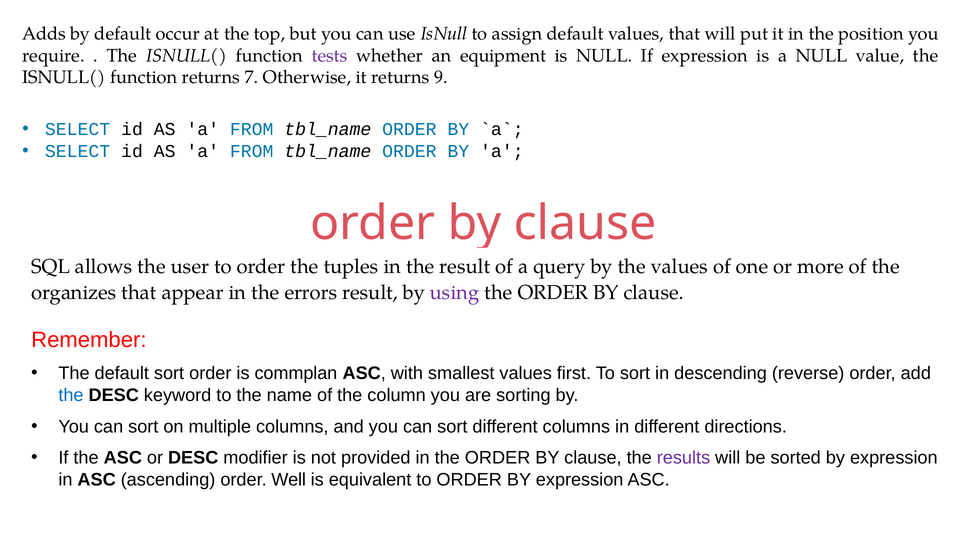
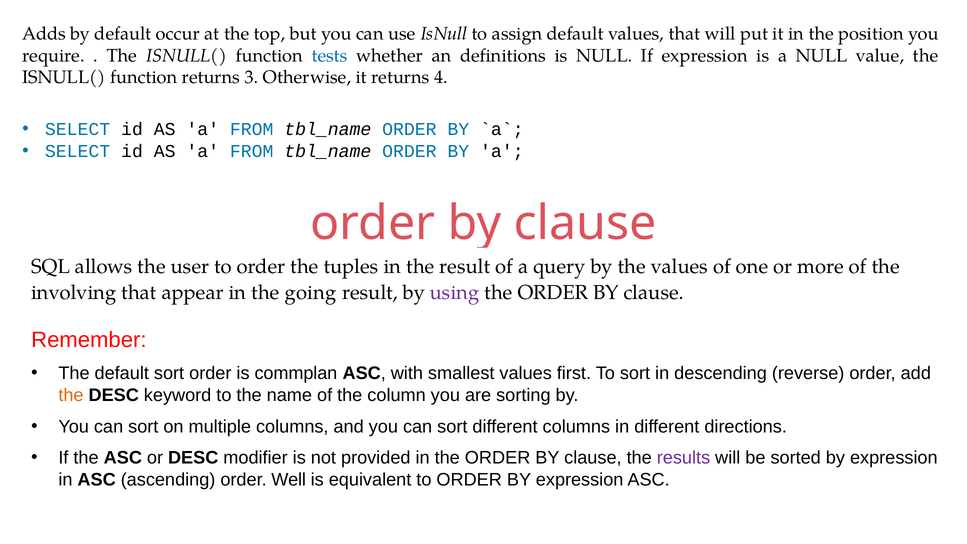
tests colour: purple -> blue (330, 56)
equipment: equipment -> definitions (503, 56)
7: 7 -> 3 (251, 77)
9: 9 -> 4 (441, 77)
organizes: organizes -> involving (74, 292)
errors: errors -> going (311, 292)
the colour: blue -> orange (71, 395)
